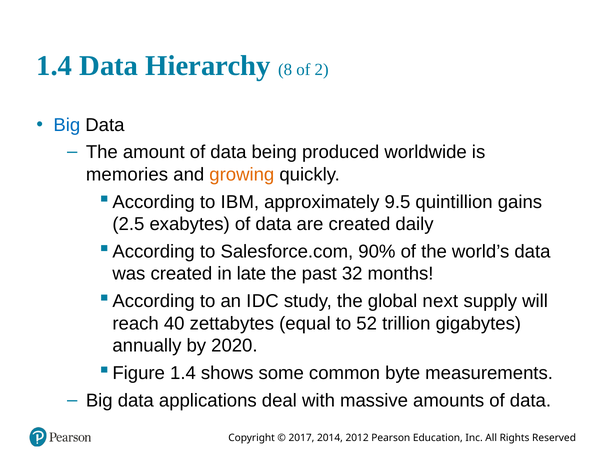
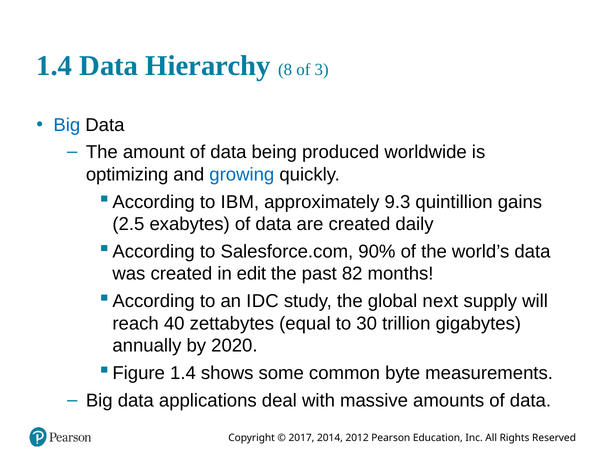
2: 2 -> 3 (322, 70)
memories: memories -> optimizing (127, 175)
growing colour: orange -> blue (242, 175)
9.5: 9.5 -> 9.3 (397, 202)
late: late -> edit (251, 274)
32: 32 -> 82 (352, 274)
52: 52 -> 30 (367, 324)
